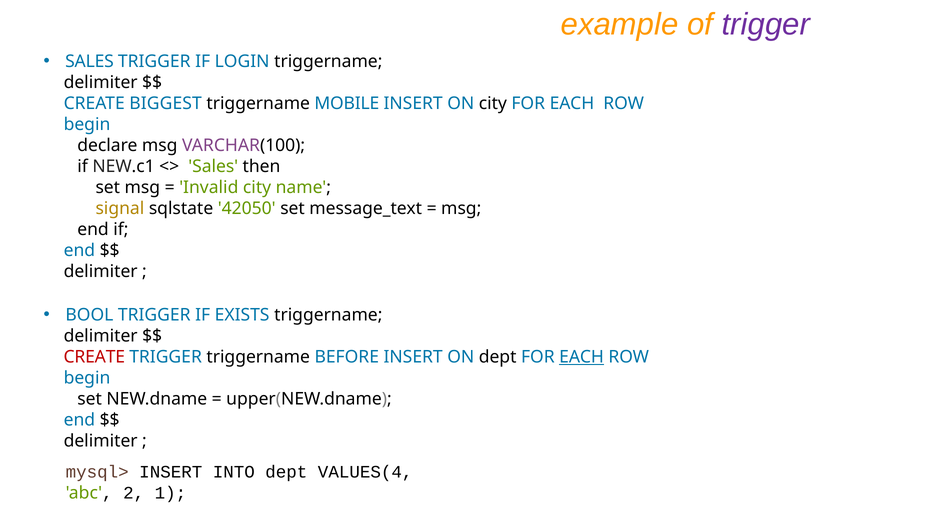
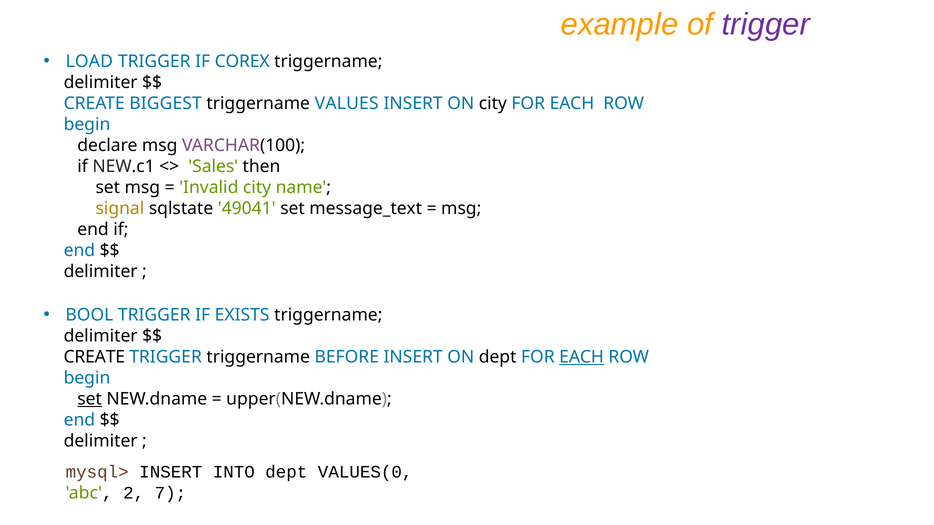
SALES: SALES -> LOAD (89, 62)
LOGIN: LOGIN -> COREX (242, 62)
MOBILE: MOBILE -> VALUES (347, 104)
42050: 42050 -> 49041 (247, 209)
CREATE colour: red -> black (94, 357)
set underline: none -> present (90, 399)
VALUES(4: VALUES(4 -> VALUES(0 (365, 472)
1: 1 -> 7 (170, 493)
